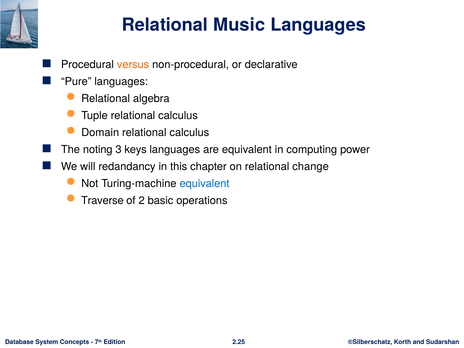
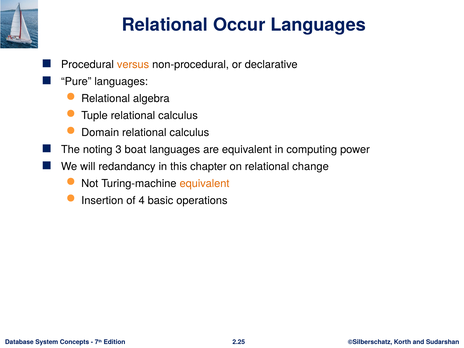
Music: Music -> Occur (239, 25)
keys: keys -> boat (135, 150)
equivalent colour: blue -> orange (205, 184)
Traverse: Traverse -> Insertion (102, 201)
2: 2 -> 4 (142, 201)
